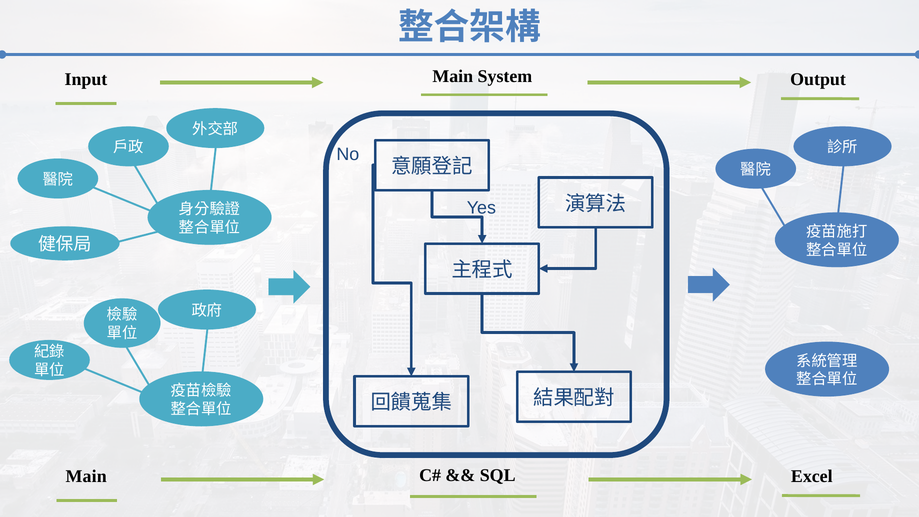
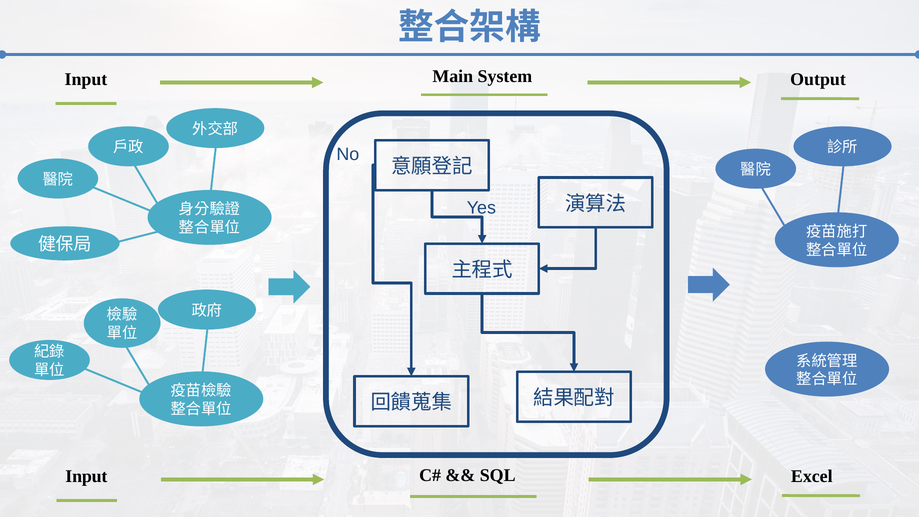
Main: Main -> Input (86, 476)
